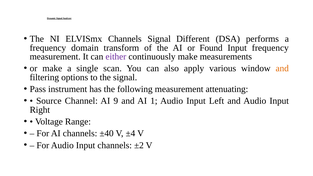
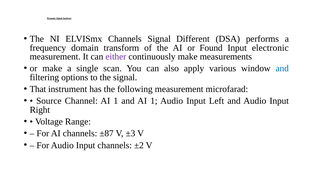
Input frequency: frequency -> electronic (270, 48)
and colour: orange -> blue (282, 68)
Pass: Pass -> That (38, 89)
attenuating: attenuating -> microfarad (227, 89)
Channel AI 9: 9 -> 1 (116, 101)
±40: ±40 -> ±87 (107, 133)
±4: ±4 -> ±3 (130, 133)
